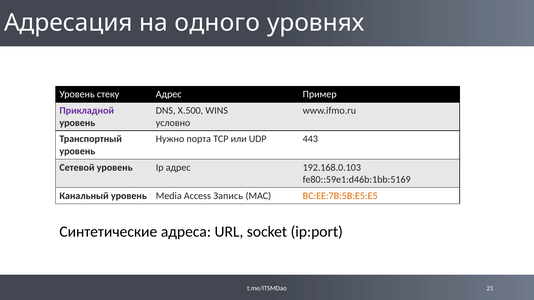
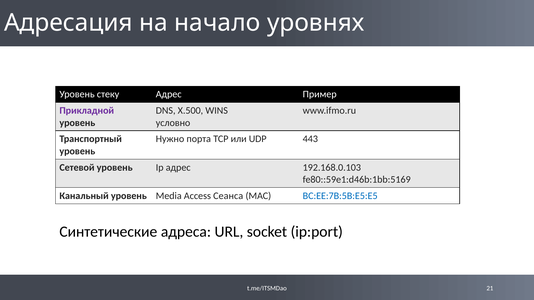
одного: одного -> начало (217, 23)
Запись: Запись -> Сеанса (228, 196)
BC:EE:7B:5B:E5:E5 colour: orange -> blue (340, 196)
